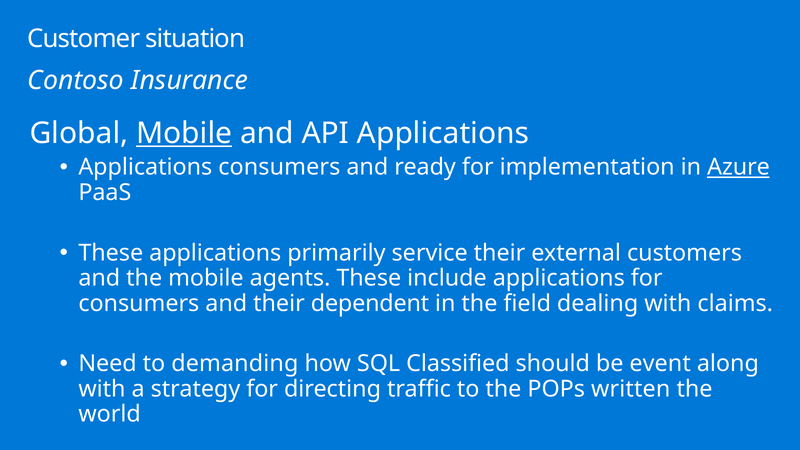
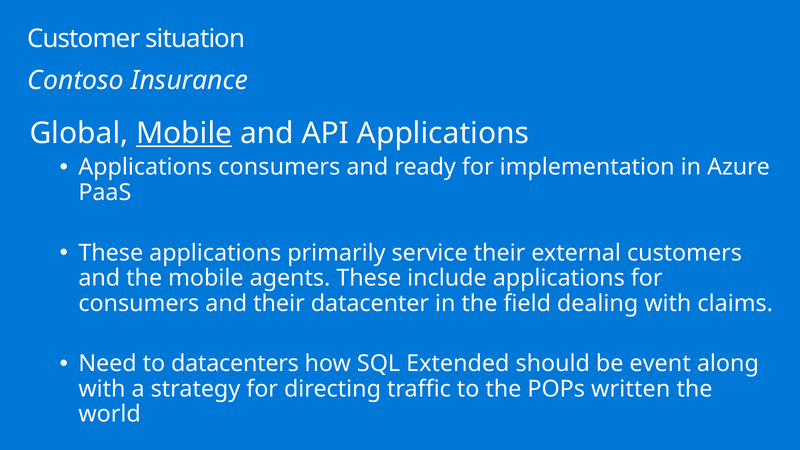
Azure underline: present -> none (739, 167)
dependent: dependent -> datacenter (370, 303)
demanding: demanding -> datacenters (235, 364)
Classified: Classified -> Extended (458, 364)
